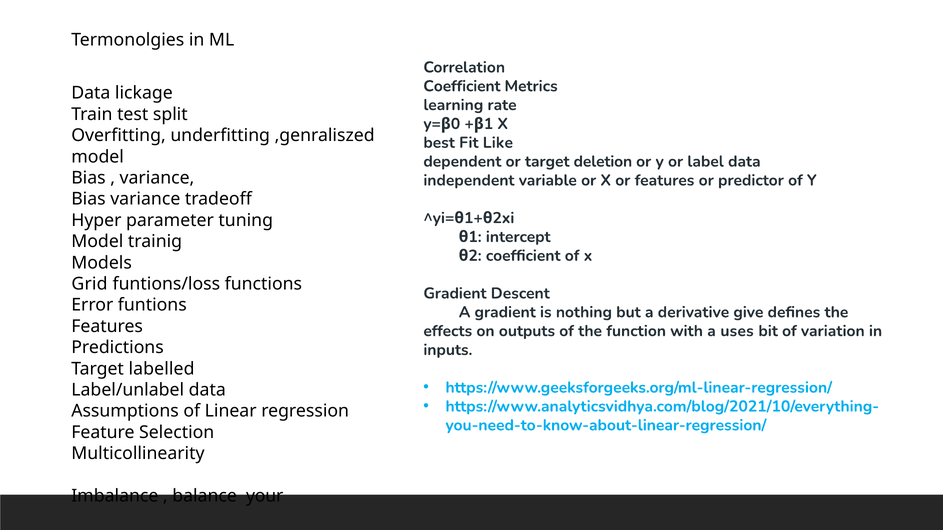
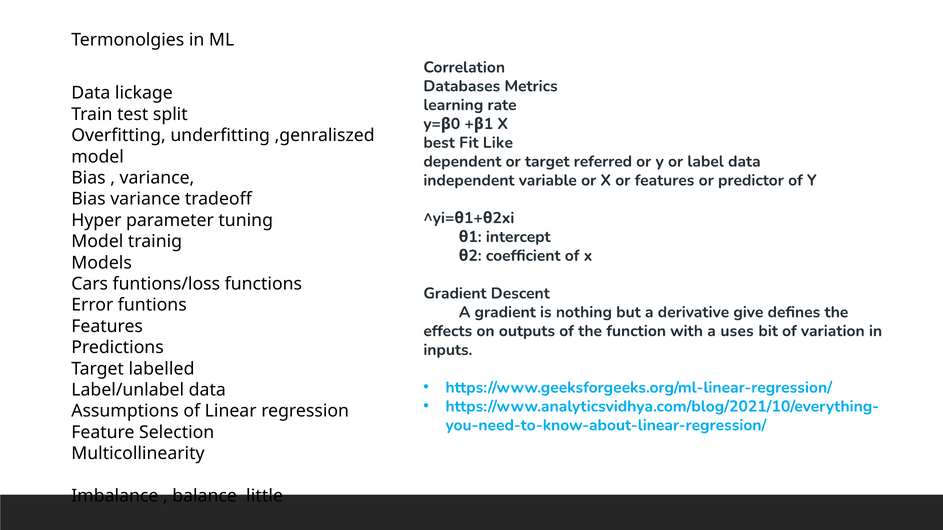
Coefficient: Coefficient -> Databases (462, 86)
deletion: deletion -> referred (603, 162)
Grid: Grid -> Cars (90, 284)
your: your -> little (265, 496)
